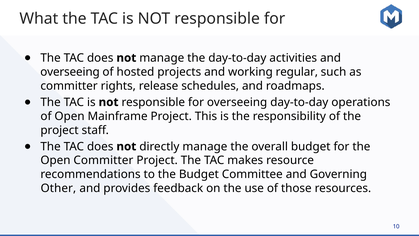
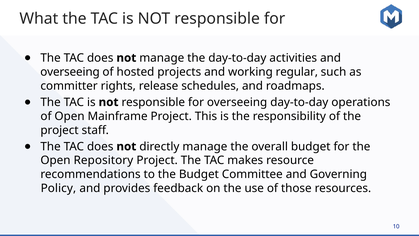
Open Committer: Committer -> Repository (103, 160)
Other: Other -> Policy (58, 188)
